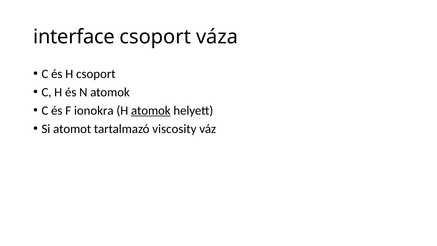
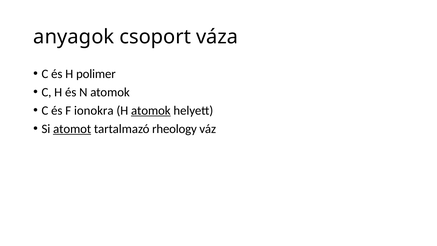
interface: interface -> anyagok (74, 37)
H csoport: csoport -> polimer (96, 74)
atomot underline: none -> present (72, 129)
viscosity: viscosity -> rheology (174, 129)
